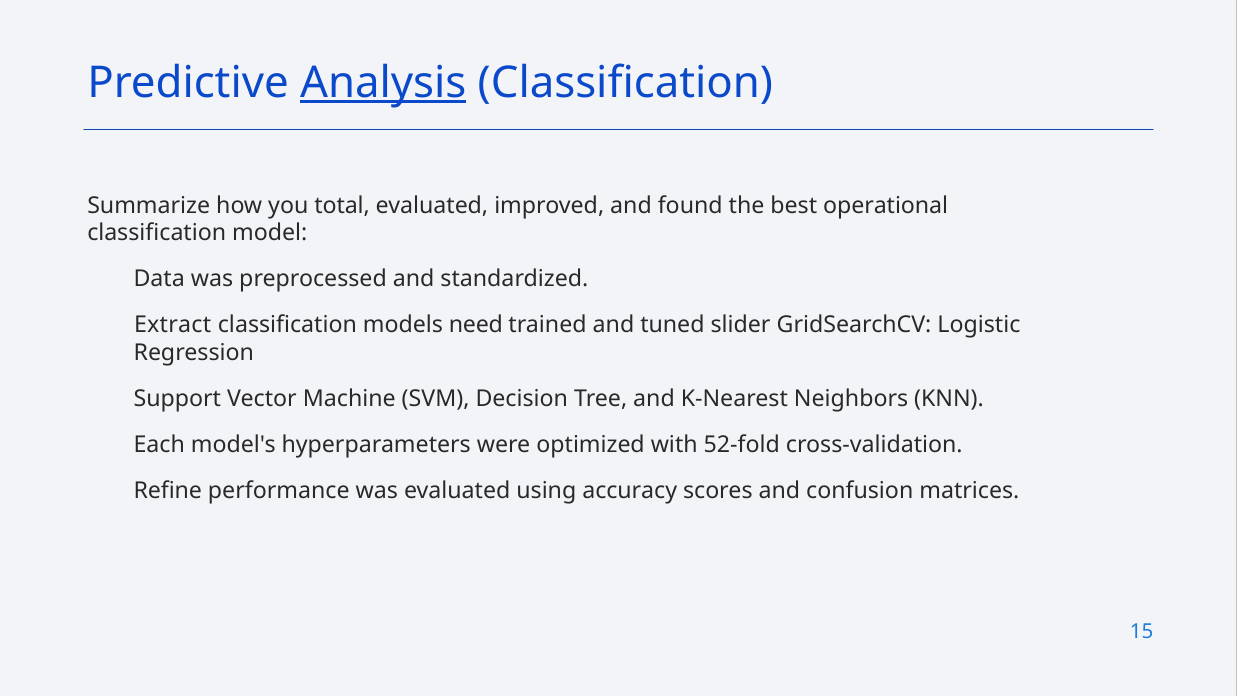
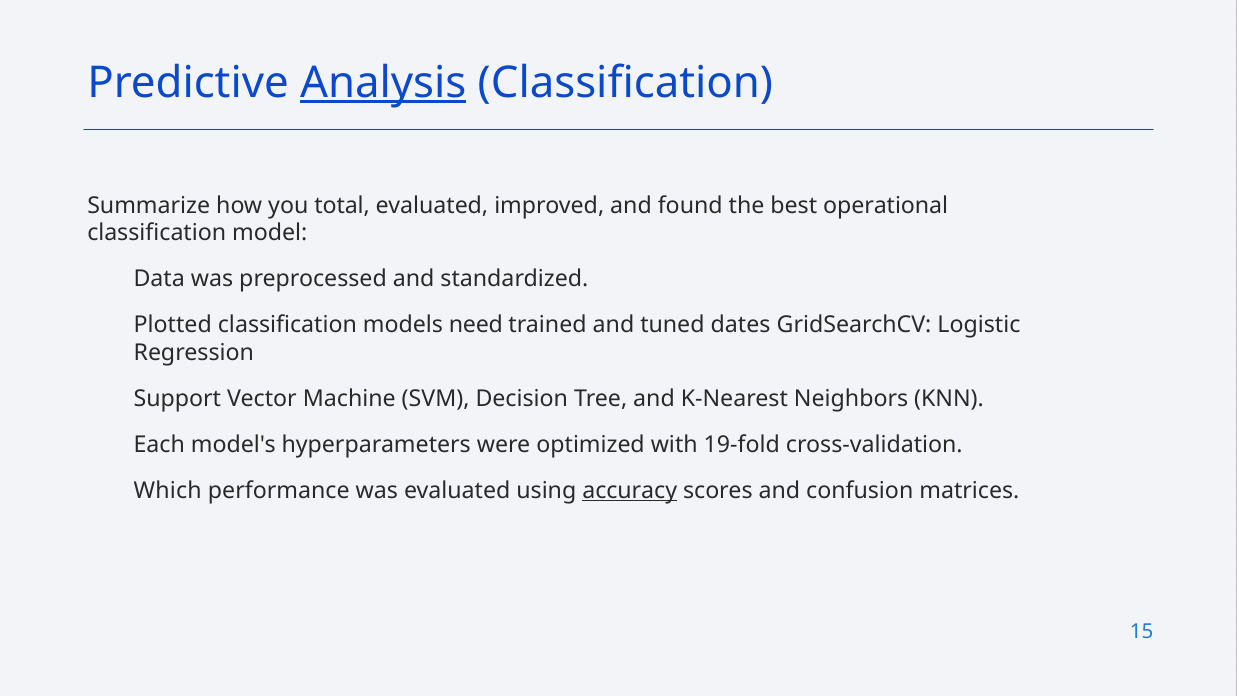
Extract: Extract -> Plotted (173, 325)
slider: slider -> dates (741, 325)
52-fold: 52-fold -> 19-fold (742, 444)
Refine: Refine -> Which (168, 490)
accuracy underline: none -> present (630, 490)
